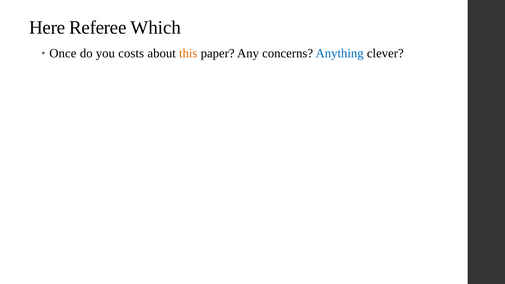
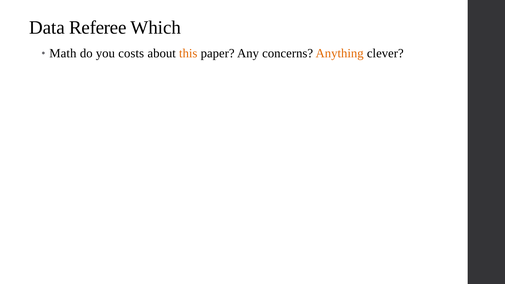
Here: Here -> Data (47, 28)
Once: Once -> Math (63, 53)
Anything colour: blue -> orange (340, 53)
